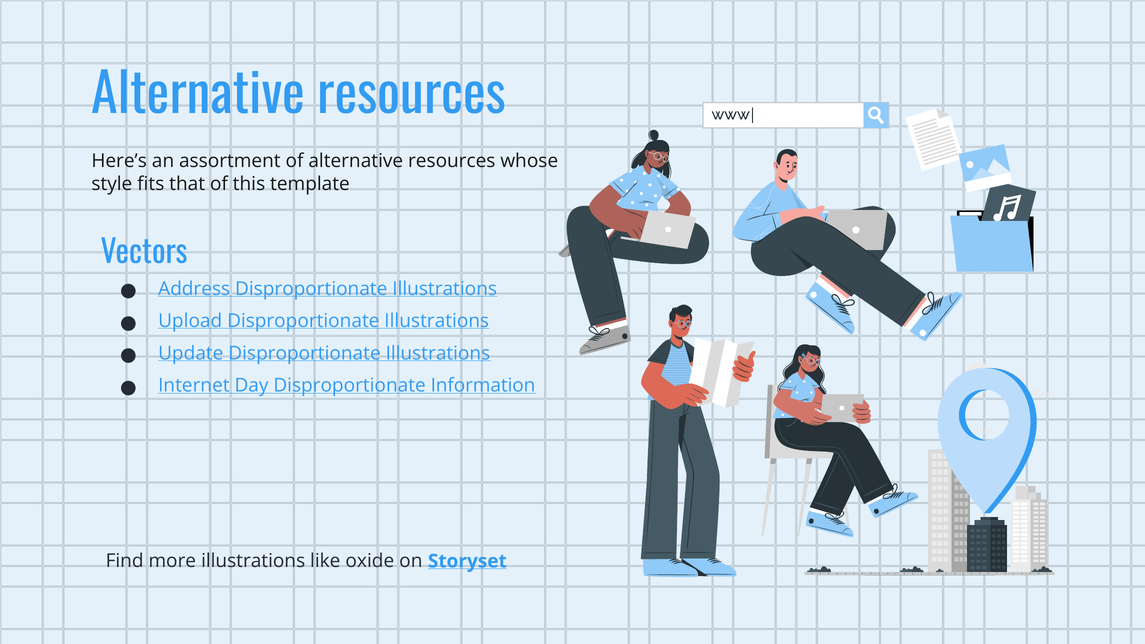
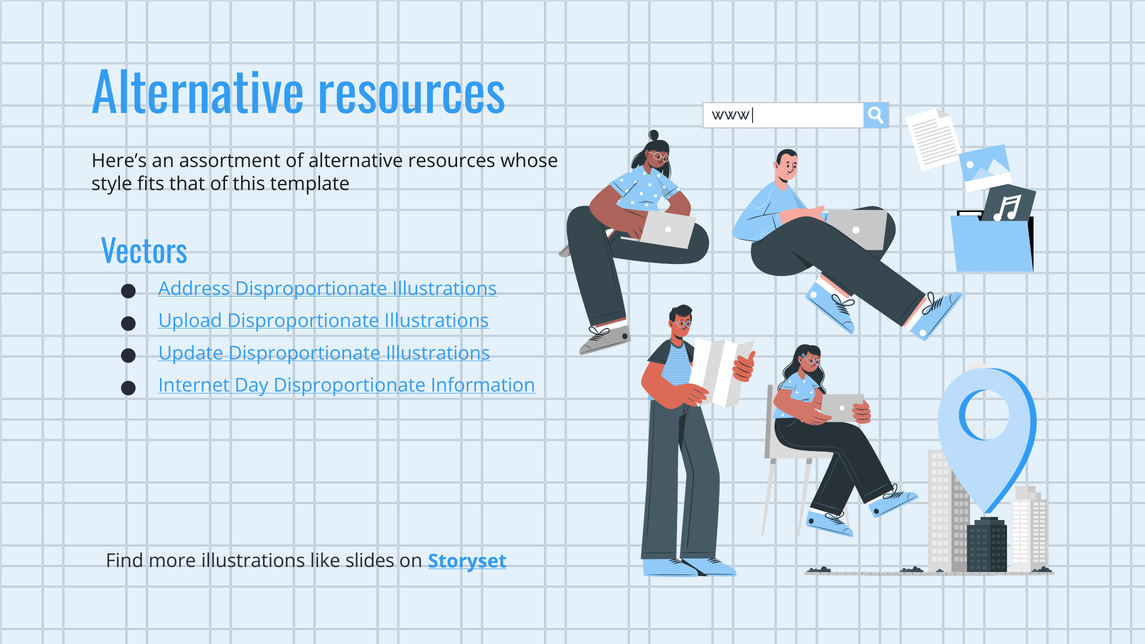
oxide: oxide -> slides (370, 561)
